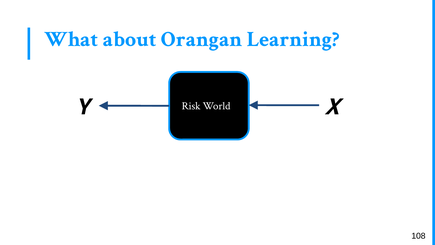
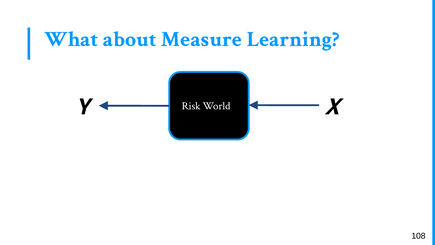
Orangan: Orangan -> Measure (202, 39)
